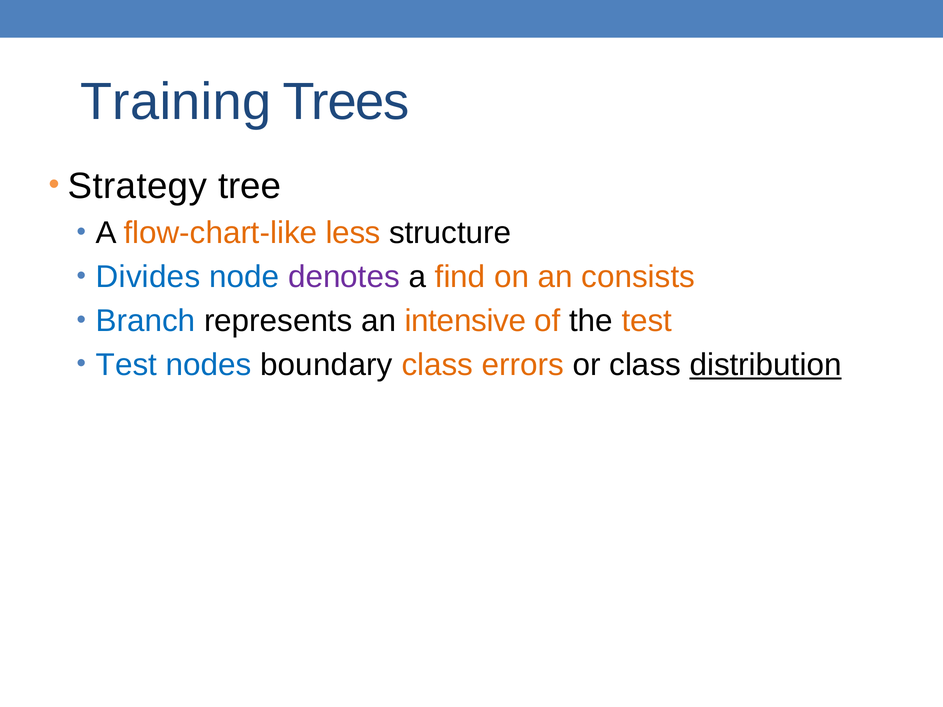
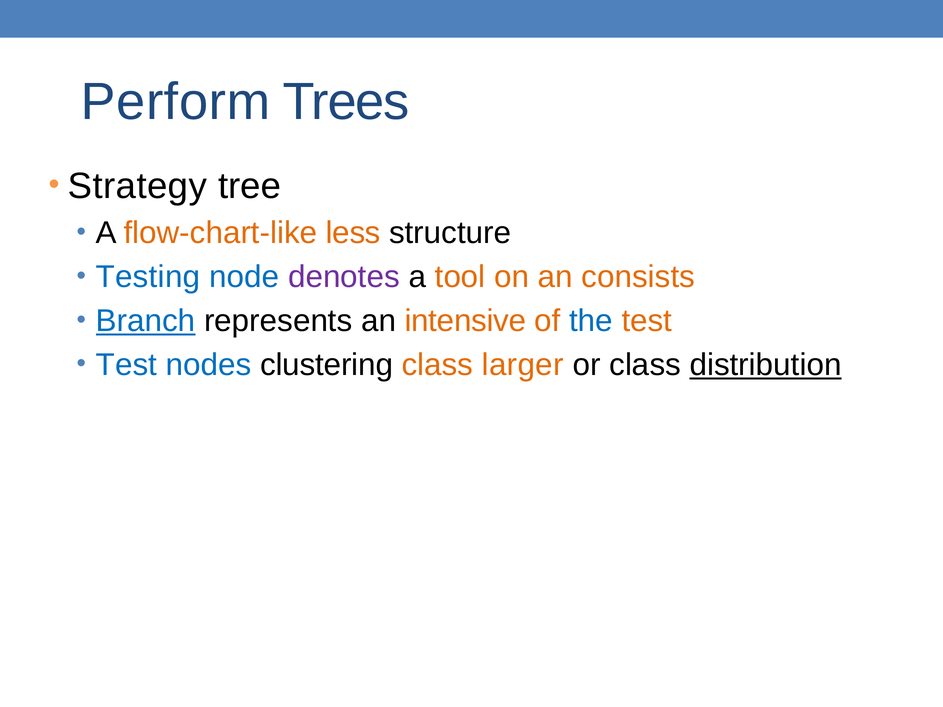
Training: Training -> Perform (176, 102)
Divides: Divides -> Testing (148, 277)
find: find -> tool (460, 277)
Branch underline: none -> present (146, 321)
the colour: black -> blue (591, 321)
boundary: boundary -> clustering (327, 365)
errors: errors -> larger (523, 365)
